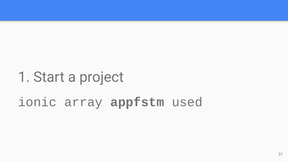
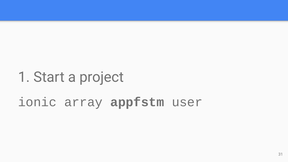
used: used -> user (187, 102)
